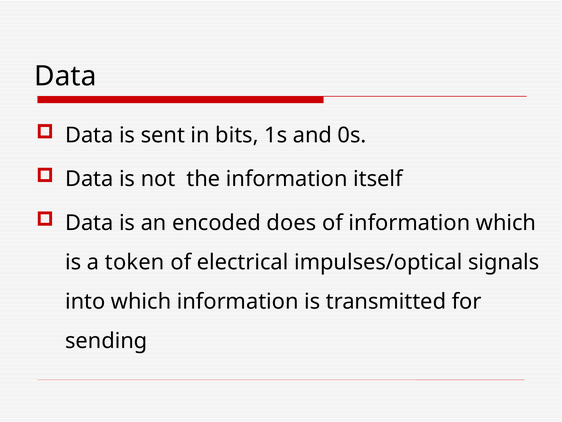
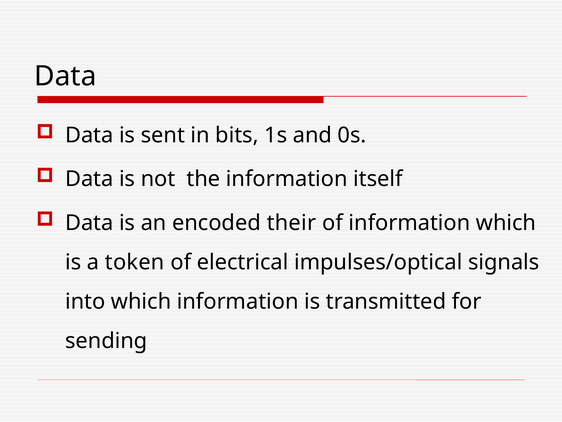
does: does -> their (291, 223)
